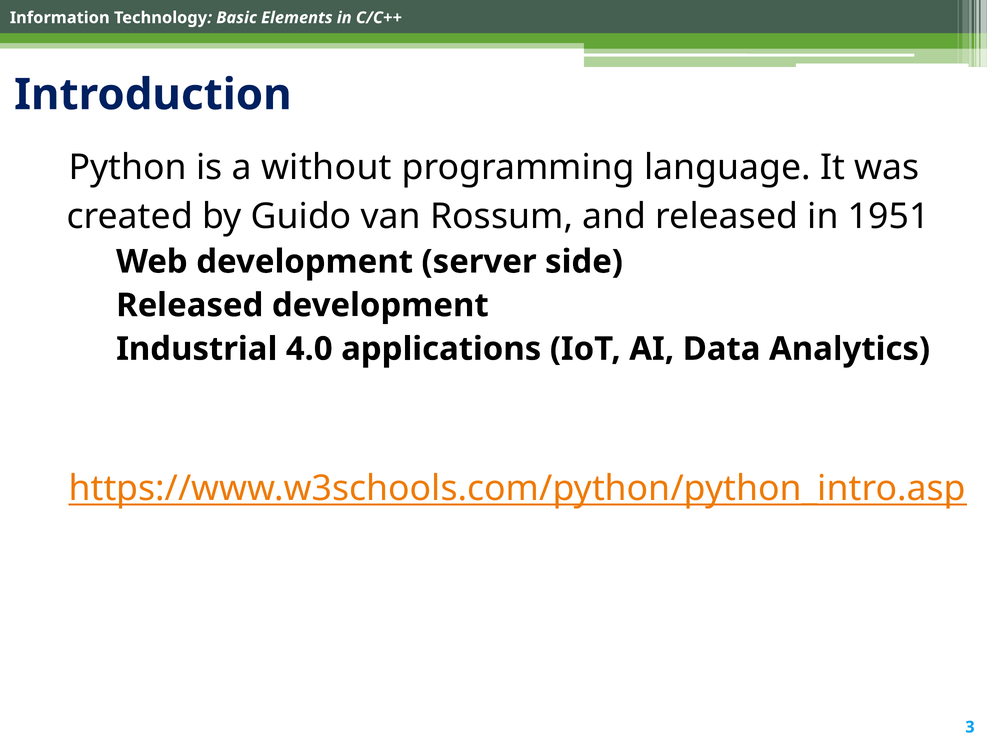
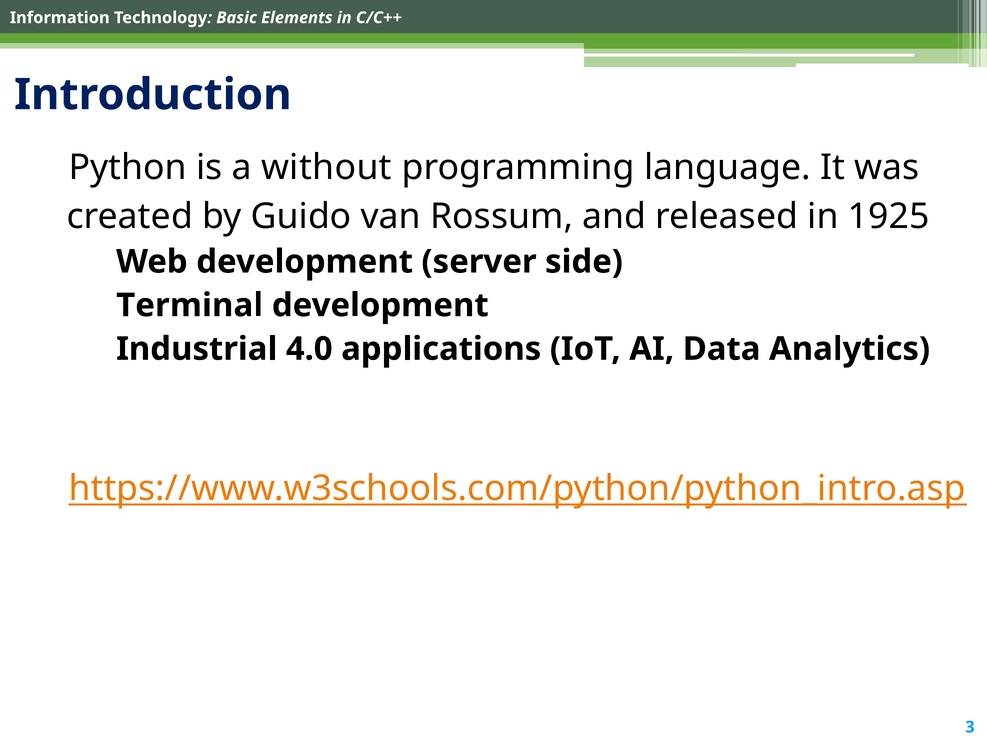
1951: 1951 -> 1925 (889, 217)
Released: Released -> Terminal (190, 305)
